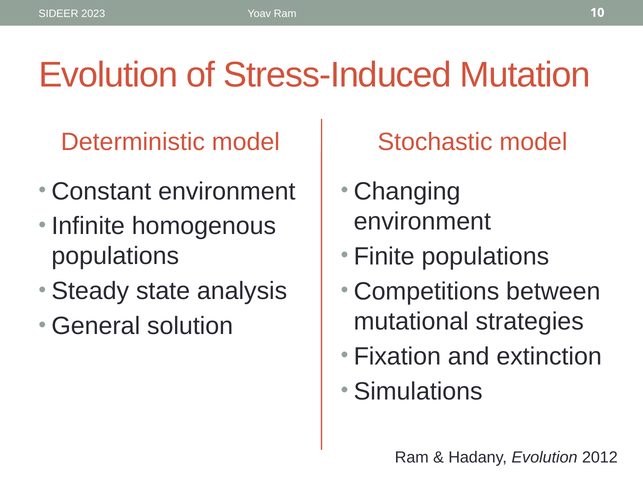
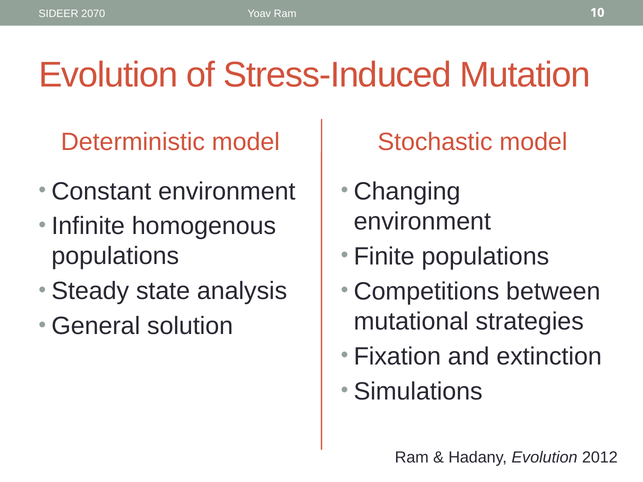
2023: 2023 -> 2070 (93, 14)
